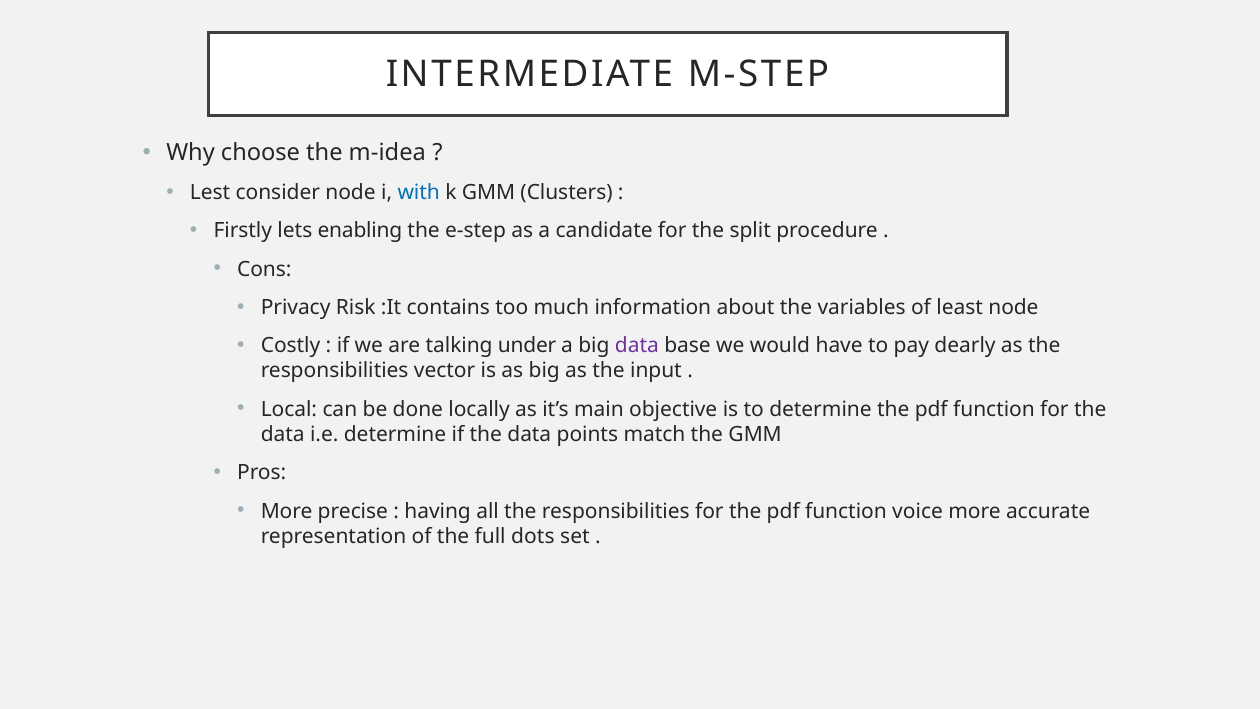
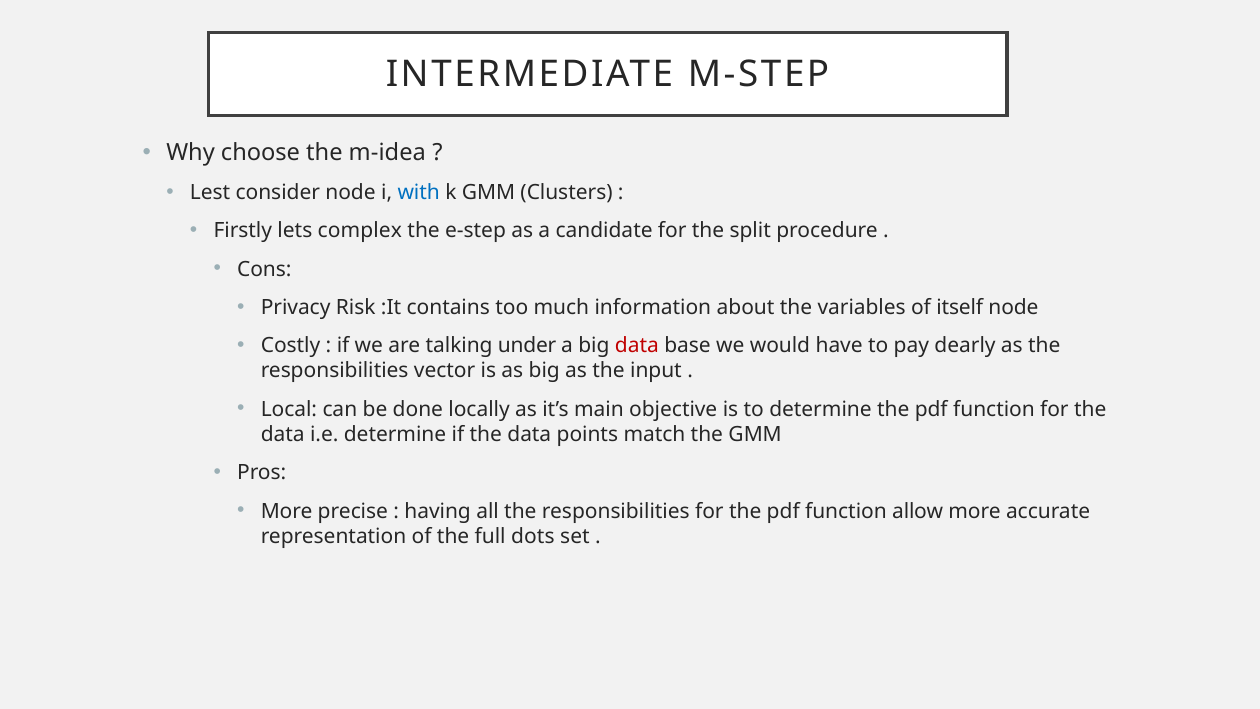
enabling: enabling -> complex (360, 231)
least: least -> itself (960, 307)
data colour: purple -> red (637, 346)
voice: voice -> allow (918, 511)
